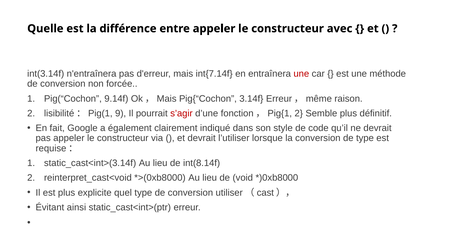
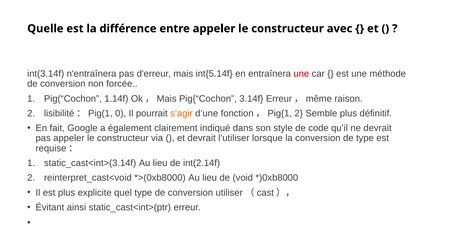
int{7.14f: int{7.14f -> int{5.14f (214, 74)
9.14f: 9.14f -> 1.14f (116, 99)
9: 9 -> 0 (121, 114)
s’agir colour: red -> orange (181, 114)
int(8.14f: int(8.14f -> int(2.14f (202, 163)
